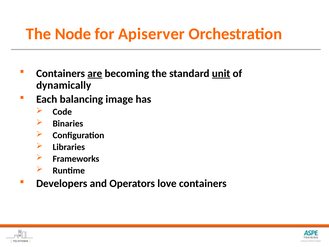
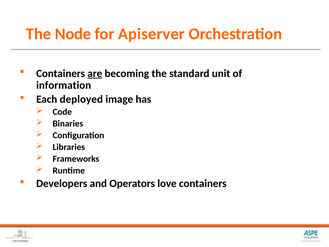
unit underline: present -> none (221, 73)
dynamically: dynamically -> information (64, 85)
balancing: balancing -> deployed (81, 99)
